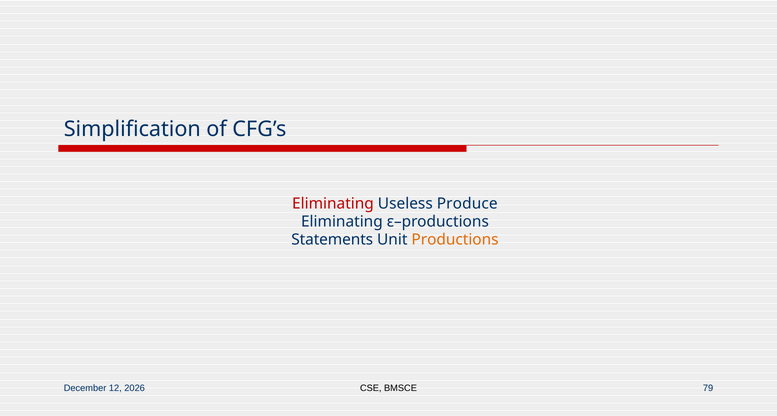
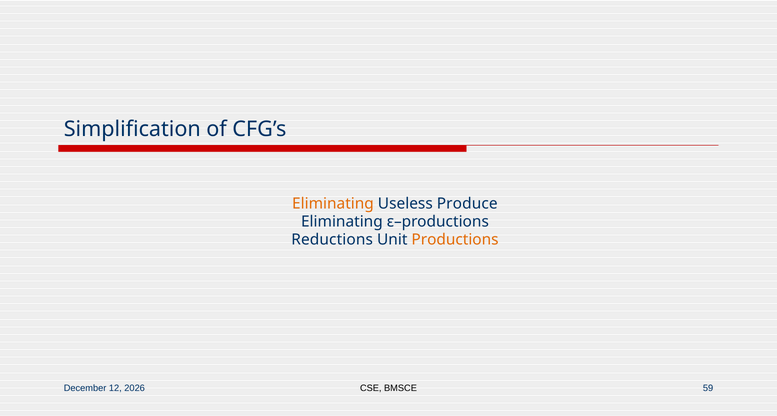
Eliminating colour: red -> orange (333, 204)
Statements: Statements -> Reductions (332, 240)
79: 79 -> 59 (708, 388)
